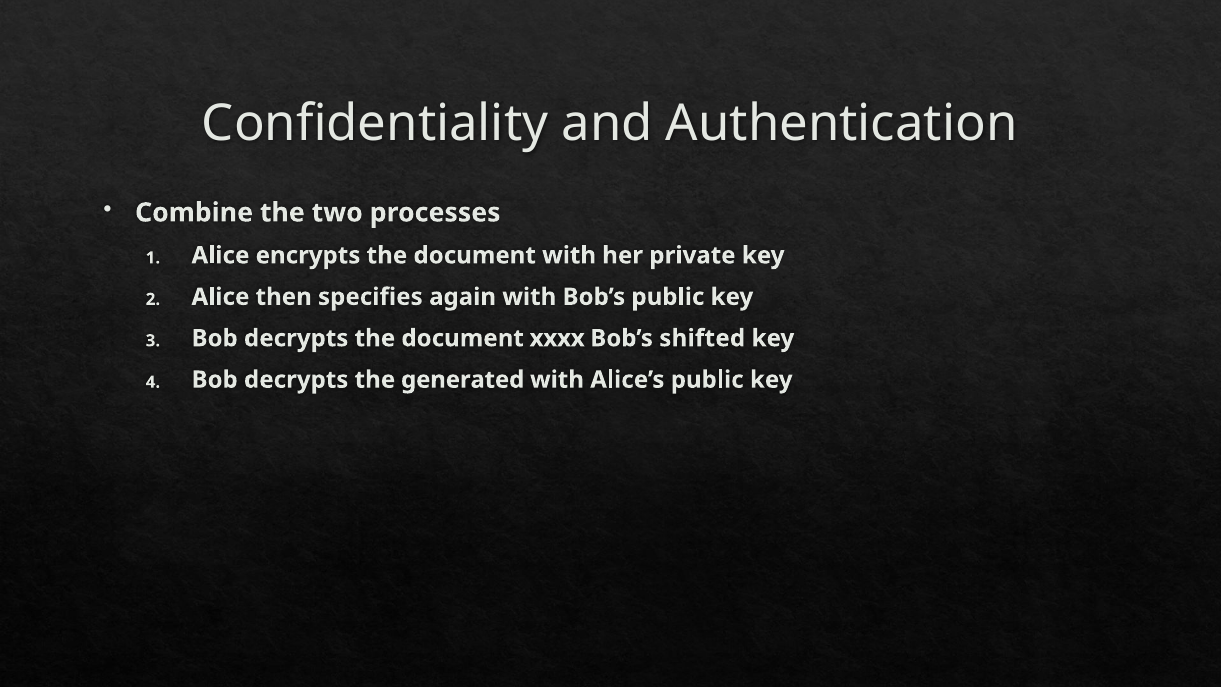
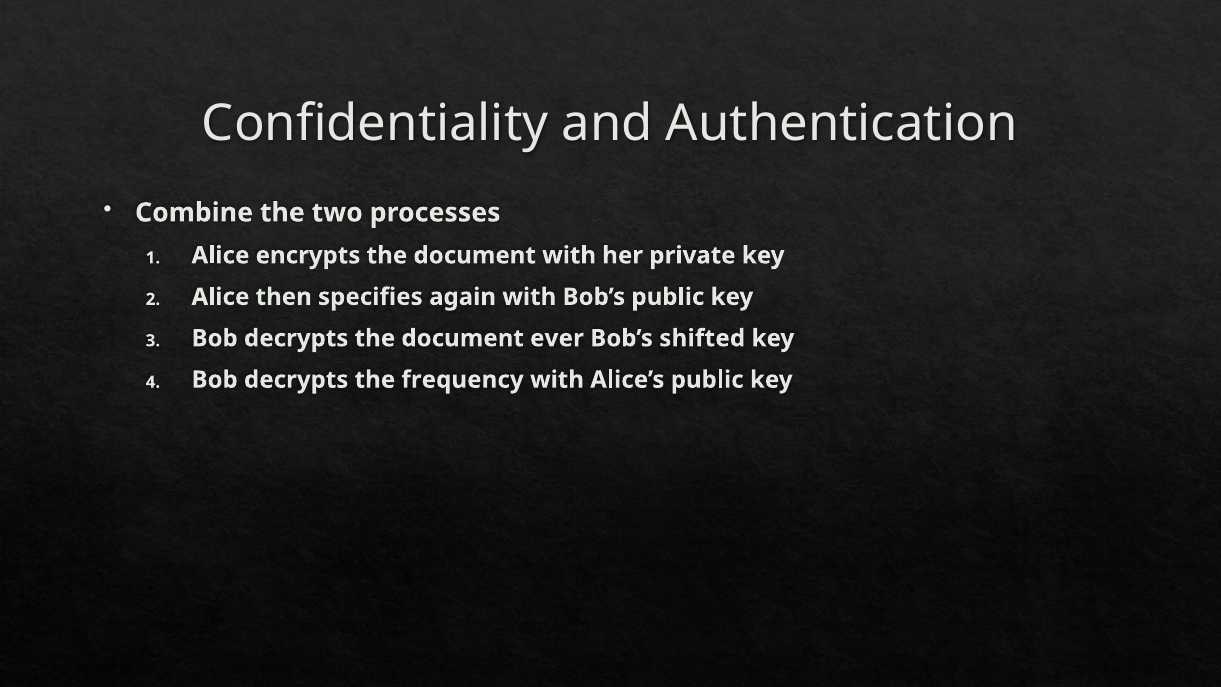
xxxx: xxxx -> ever (557, 338)
generated: generated -> frequency (463, 380)
